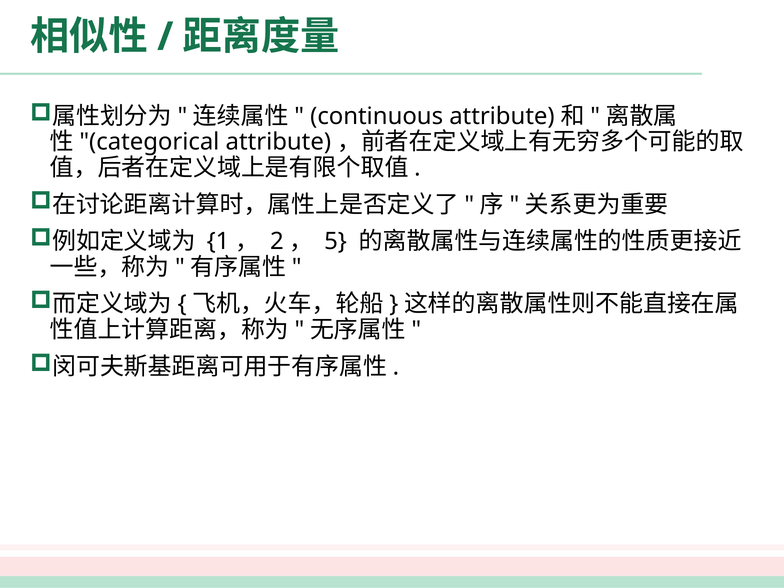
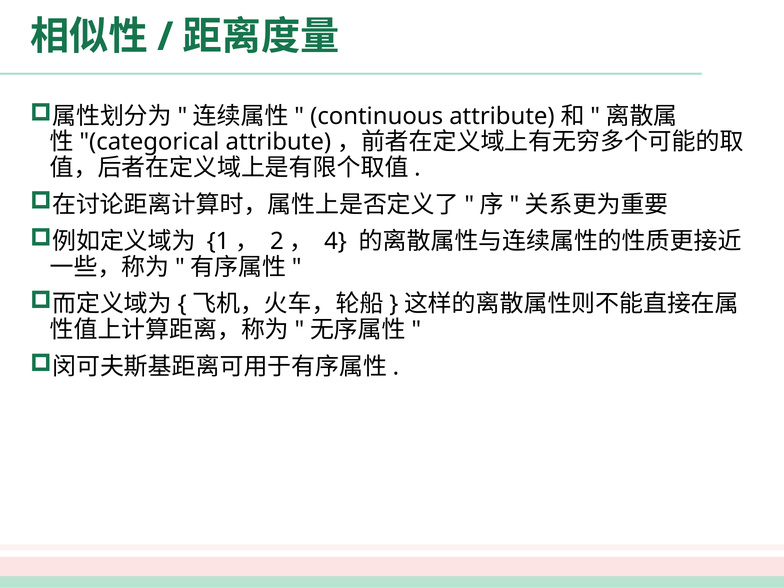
5: 5 -> 4 (336, 241)
